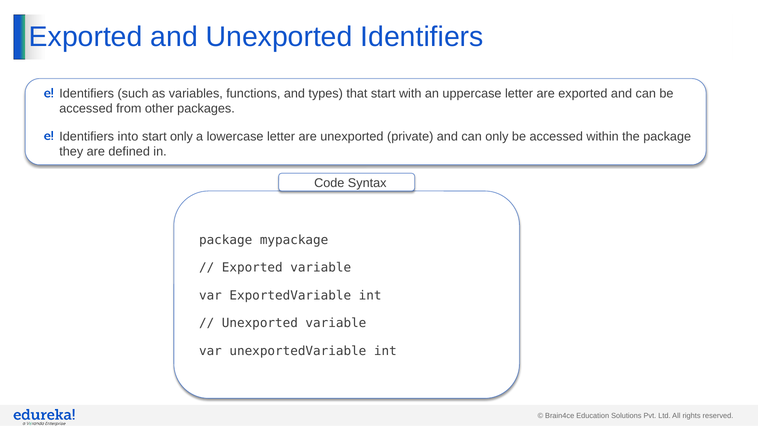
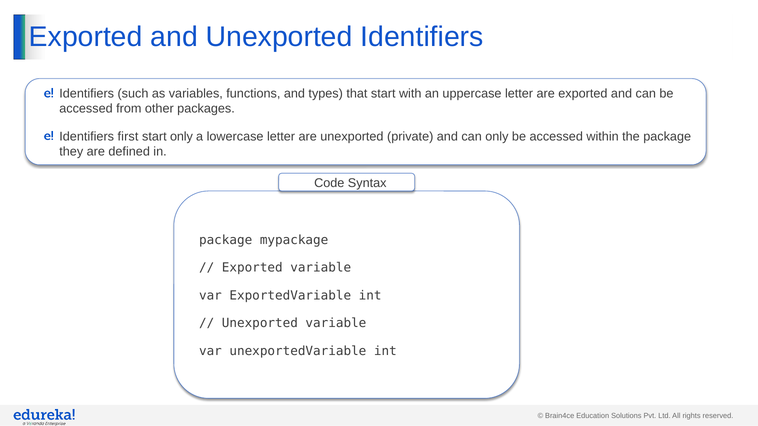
into: into -> first (128, 137)
